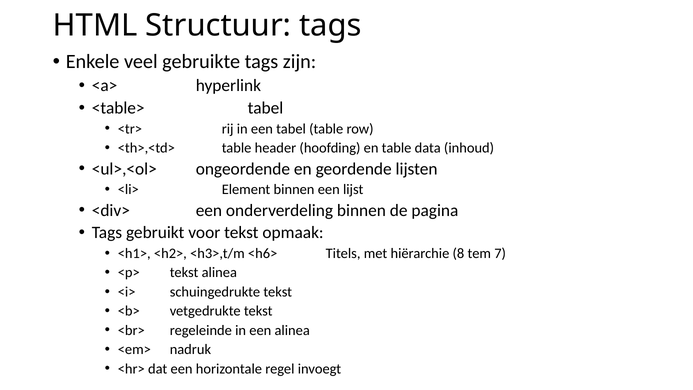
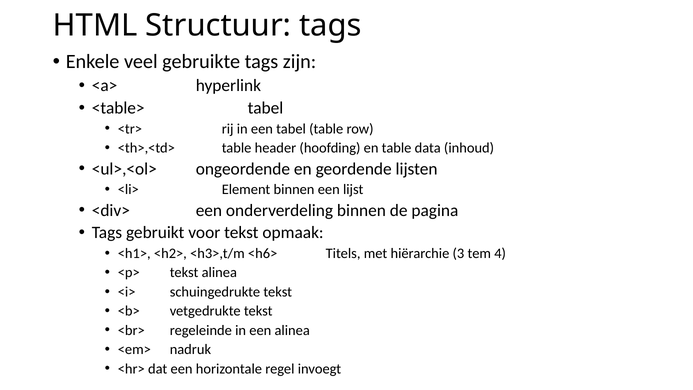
8: 8 -> 3 (458, 253)
7: 7 -> 4 (500, 253)
